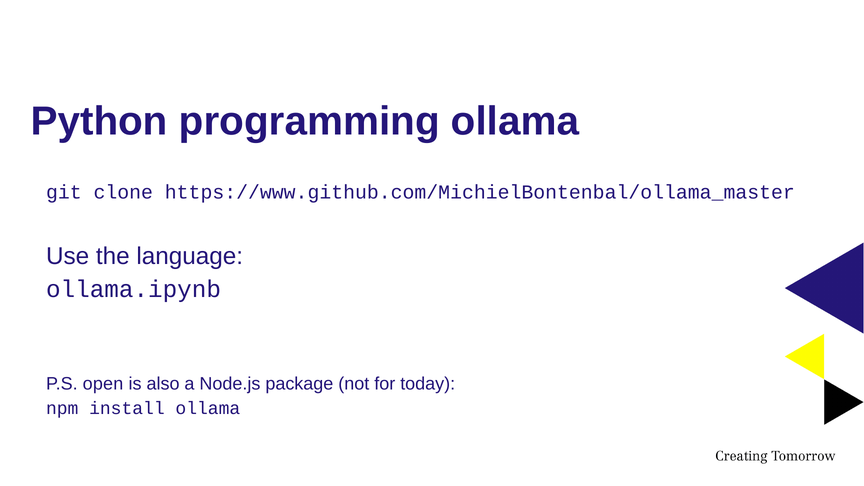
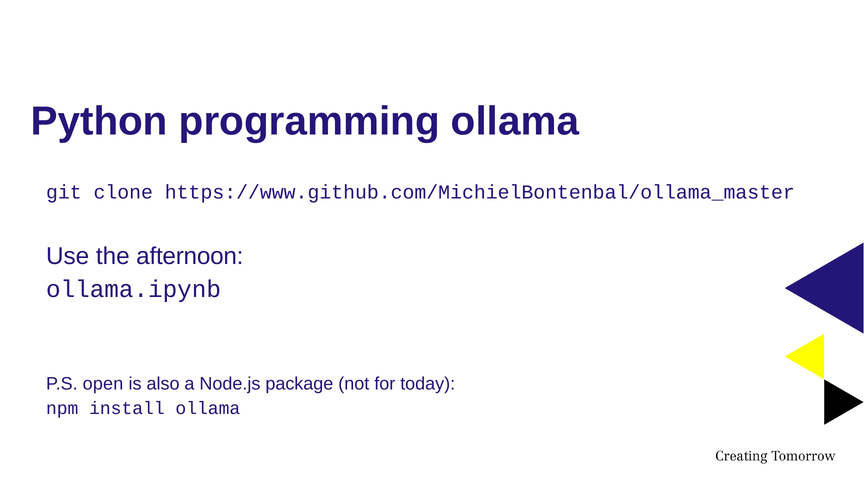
language: language -> afternoon (190, 256)
